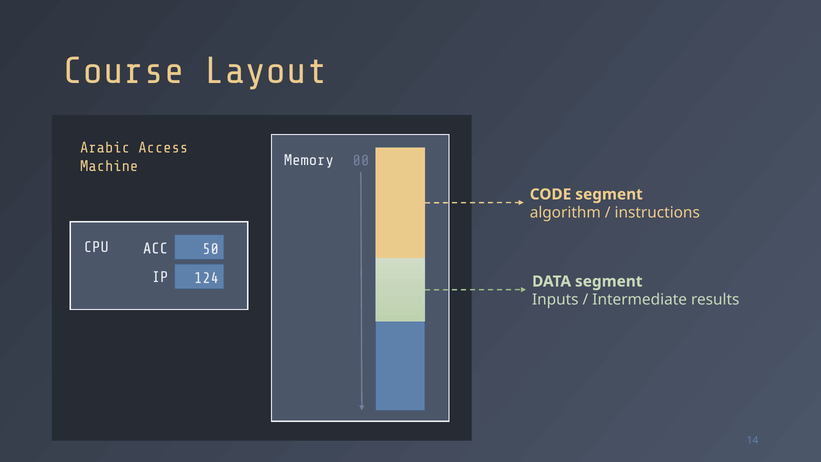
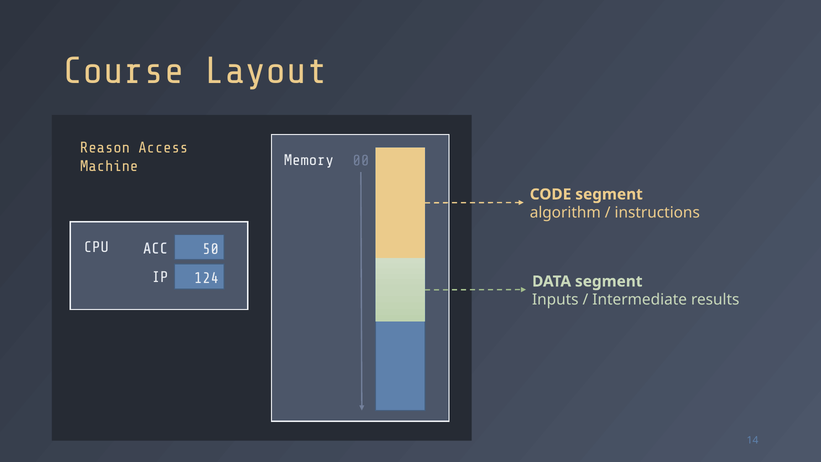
Arabic: Arabic -> Reason (105, 148)
